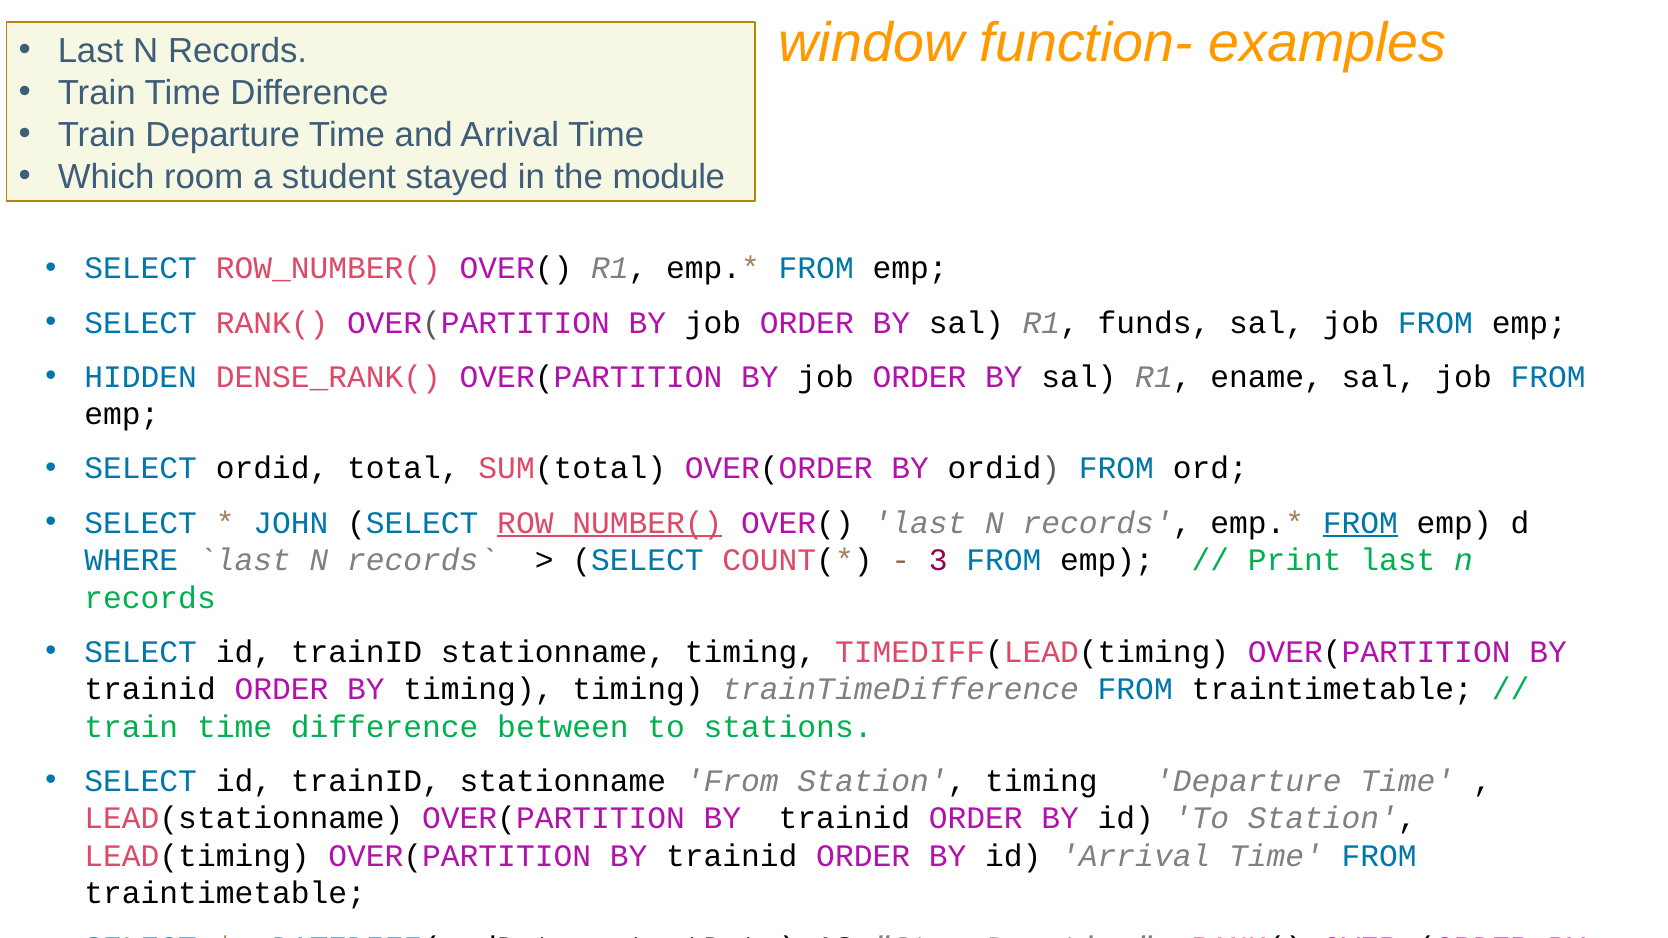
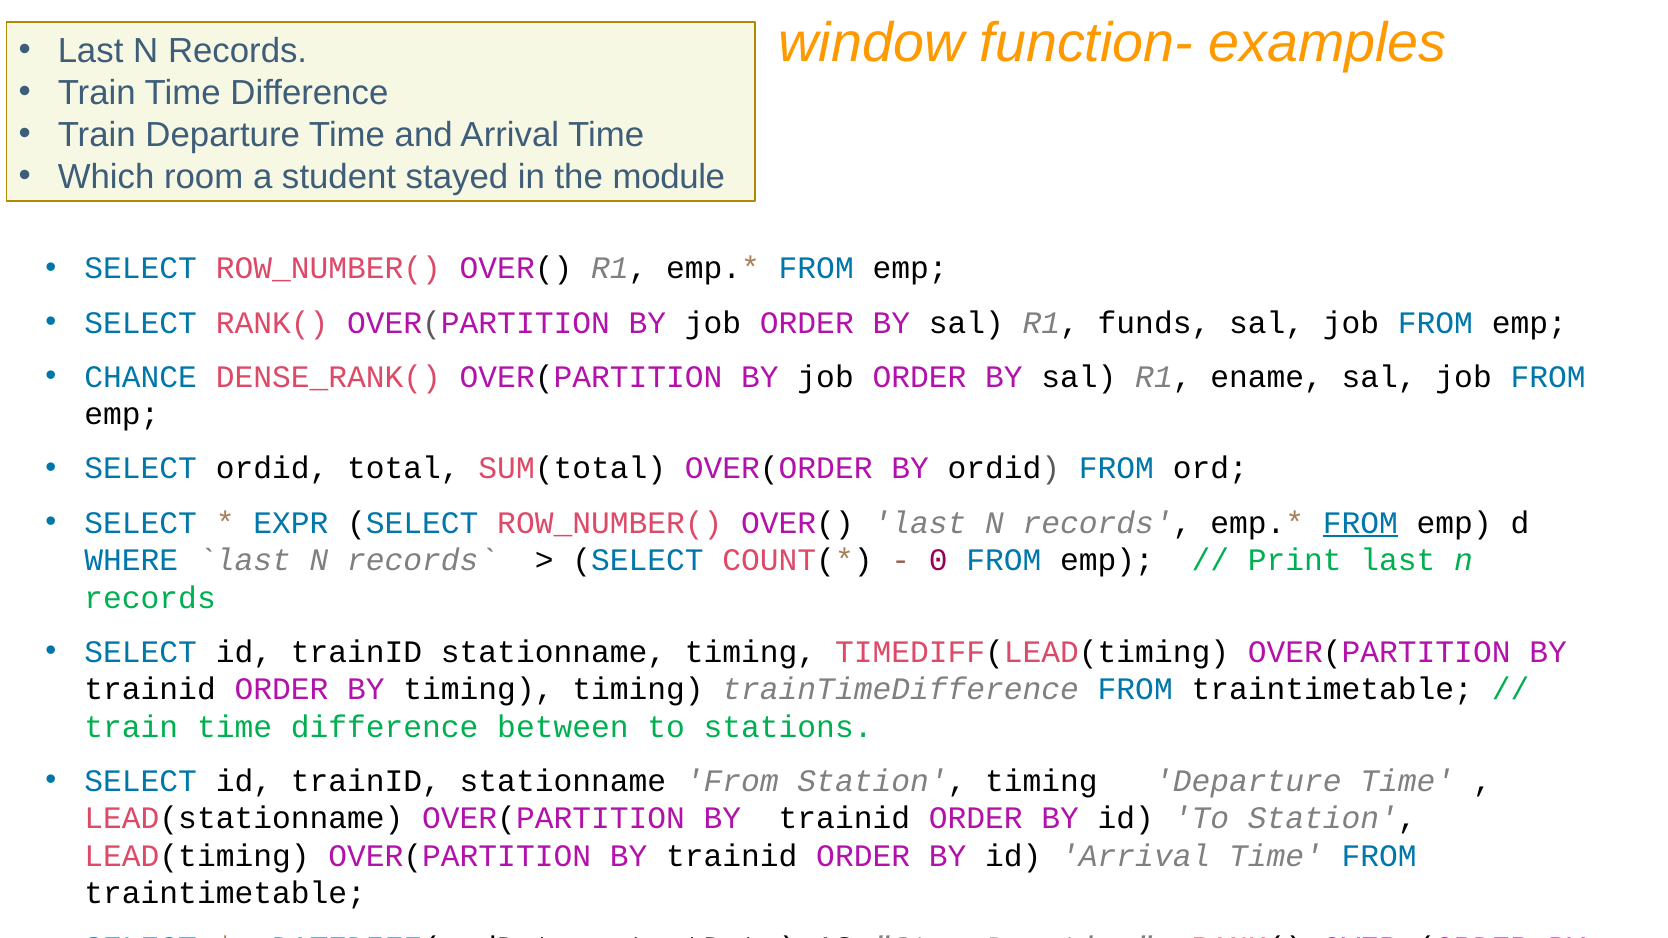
HIDDEN: HIDDEN -> CHANCE (141, 377)
JOHN: JOHN -> EXPR (291, 523)
ROW_NUMBER( underline: present -> none (610, 523)
3: 3 -> 0 (938, 560)
